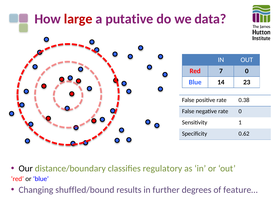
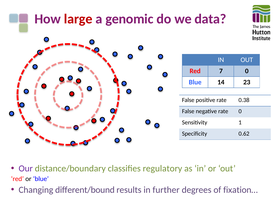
putative: putative -> genomic (129, 19)
Our colour: black -> purple (26, 169)
shuffled/bound: shuffled/bound -> different/bound (85, 190)
feature…: feature… -> fixation… (241, 190)
